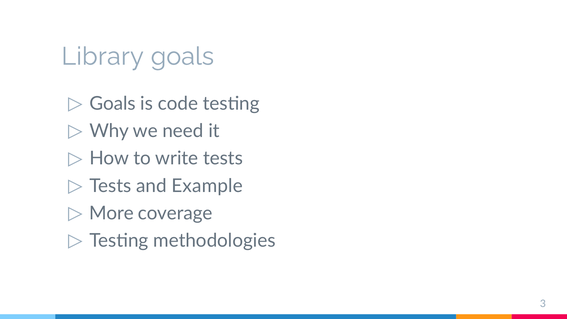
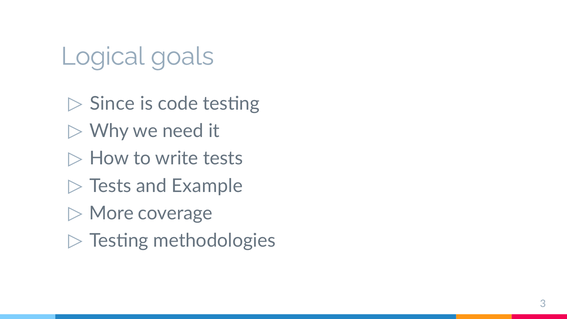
Library: Library -> Logical (103, 56)
Goals: Goals -> Since (112, 104)
